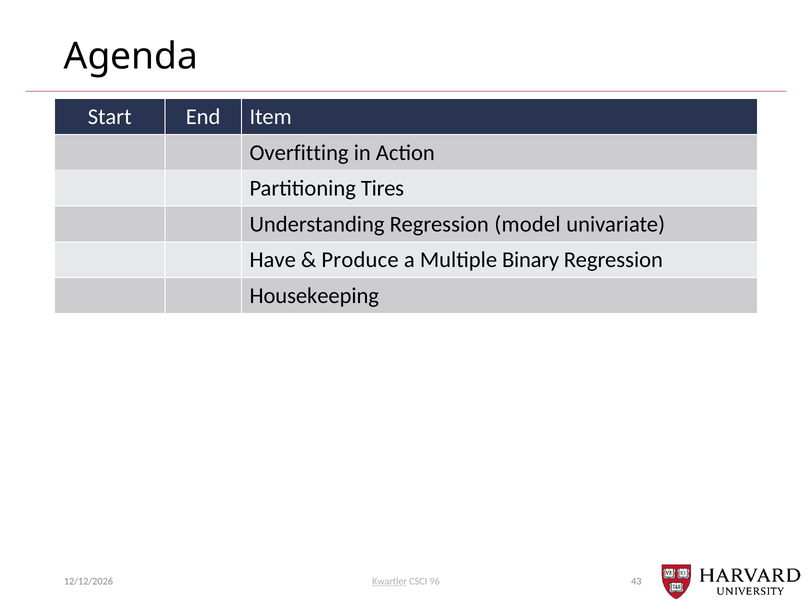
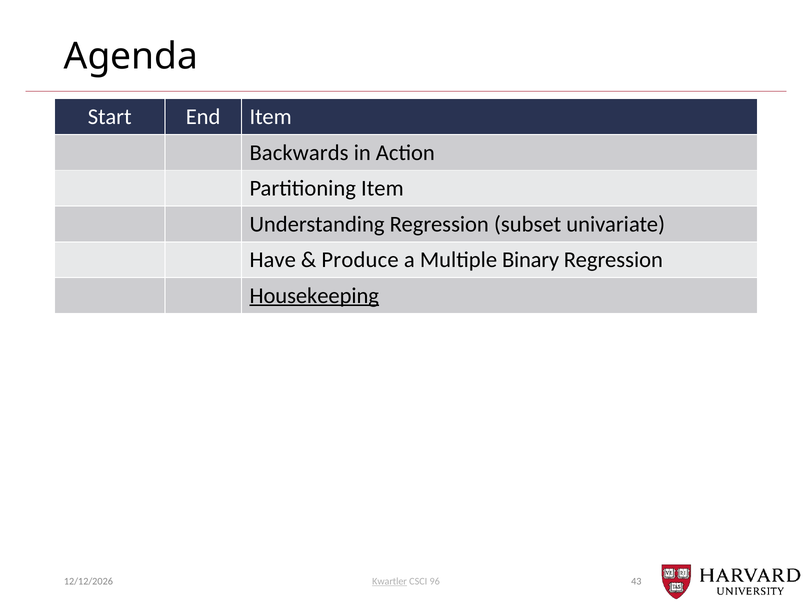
Overfitting: Overfitting -> Backwards (299, 153)
Partitioning Tires: Tires -> Item (382, 188)
model: model -> subset (528, 224)
Housekeeping underline: none -> present (314, 296)
